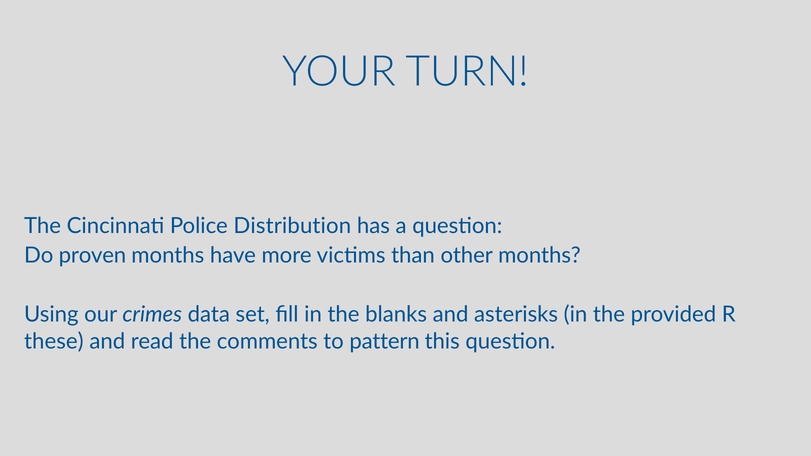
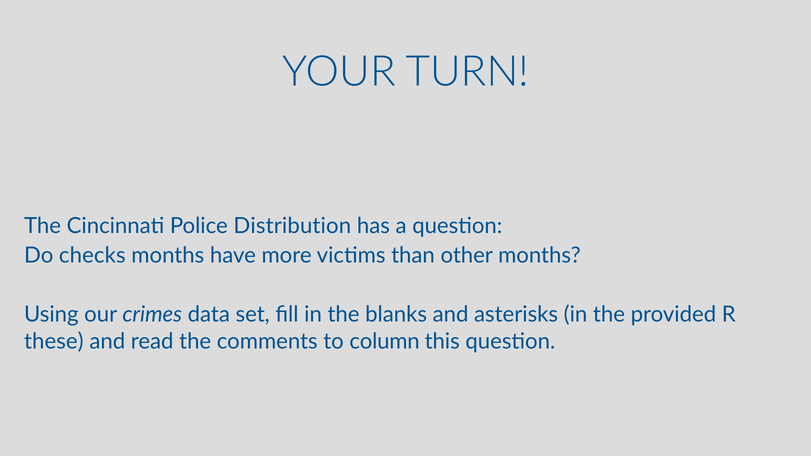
proven: proven -> checks (92, 256)
pattern: pattern -> column (385, 341)
